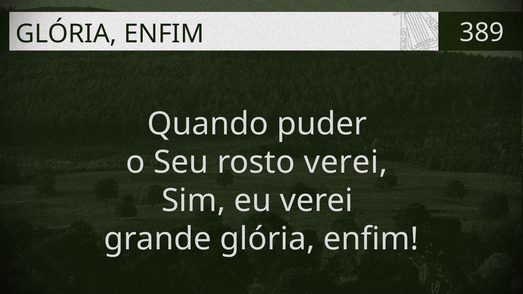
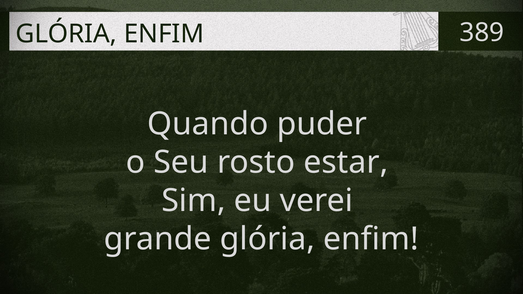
rosto verei: verei -> estar (346, 163)
